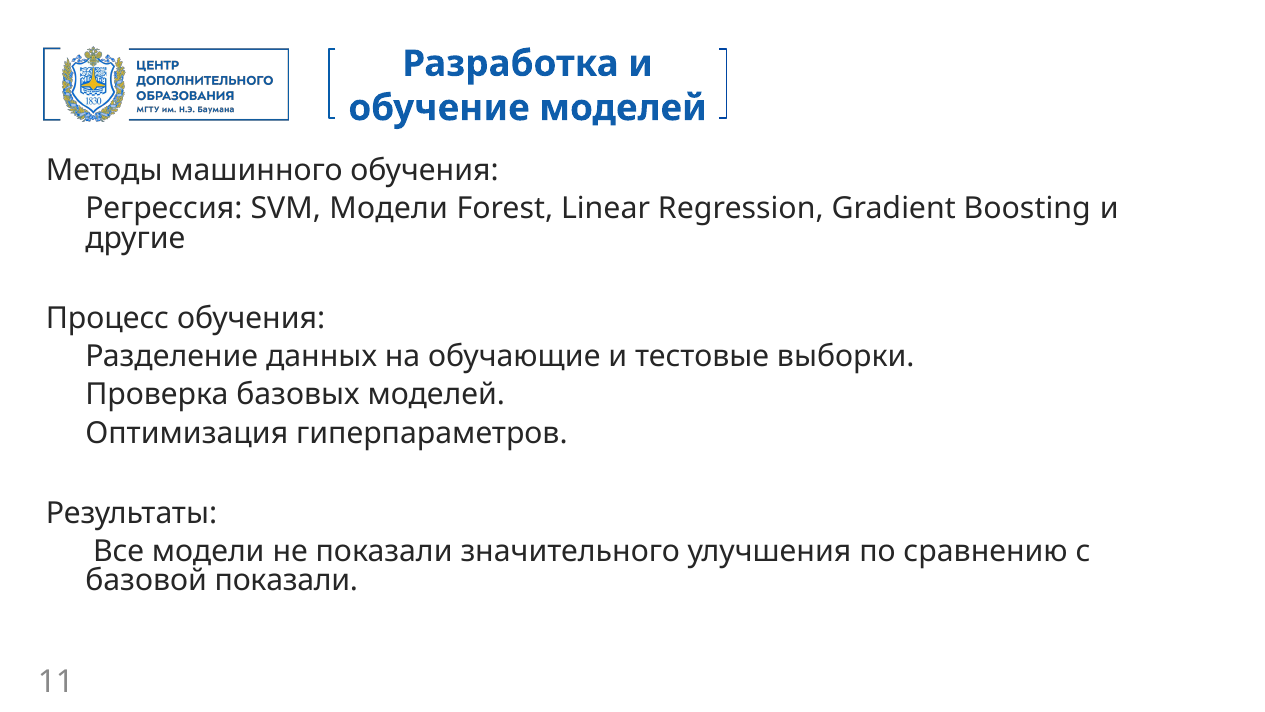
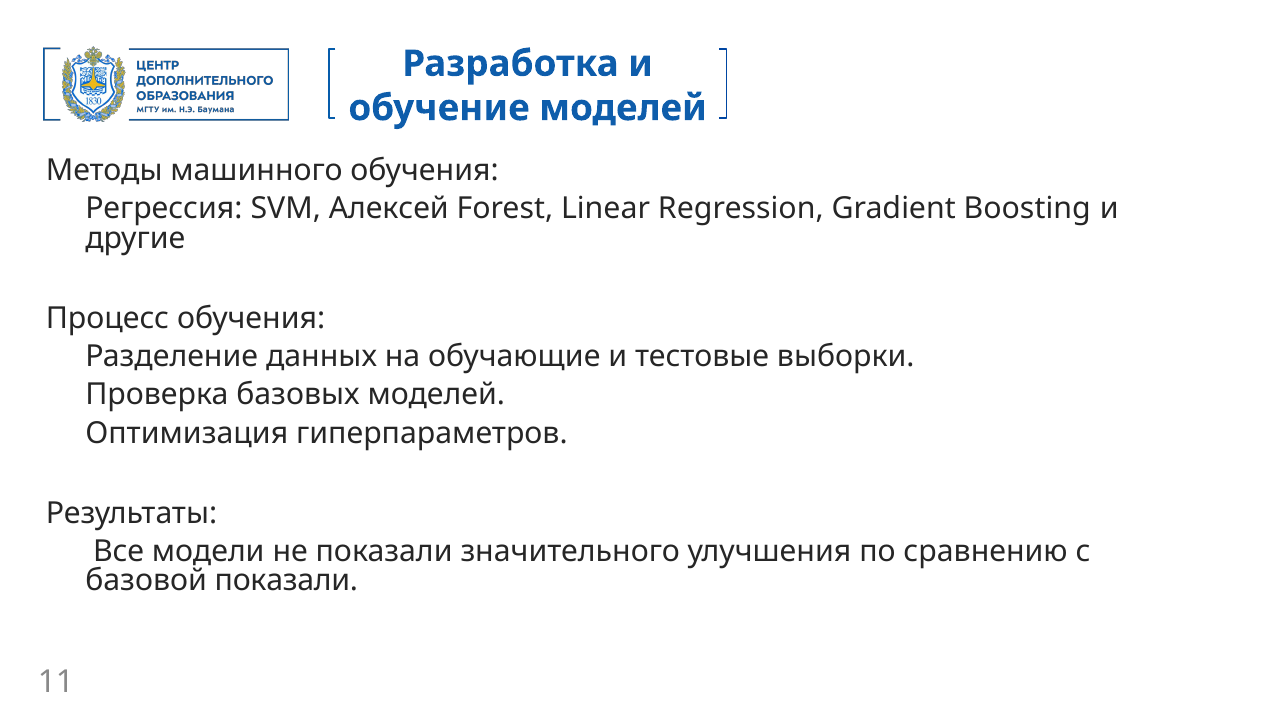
SVM Модели: Модели -> Алексей (389, 209)
